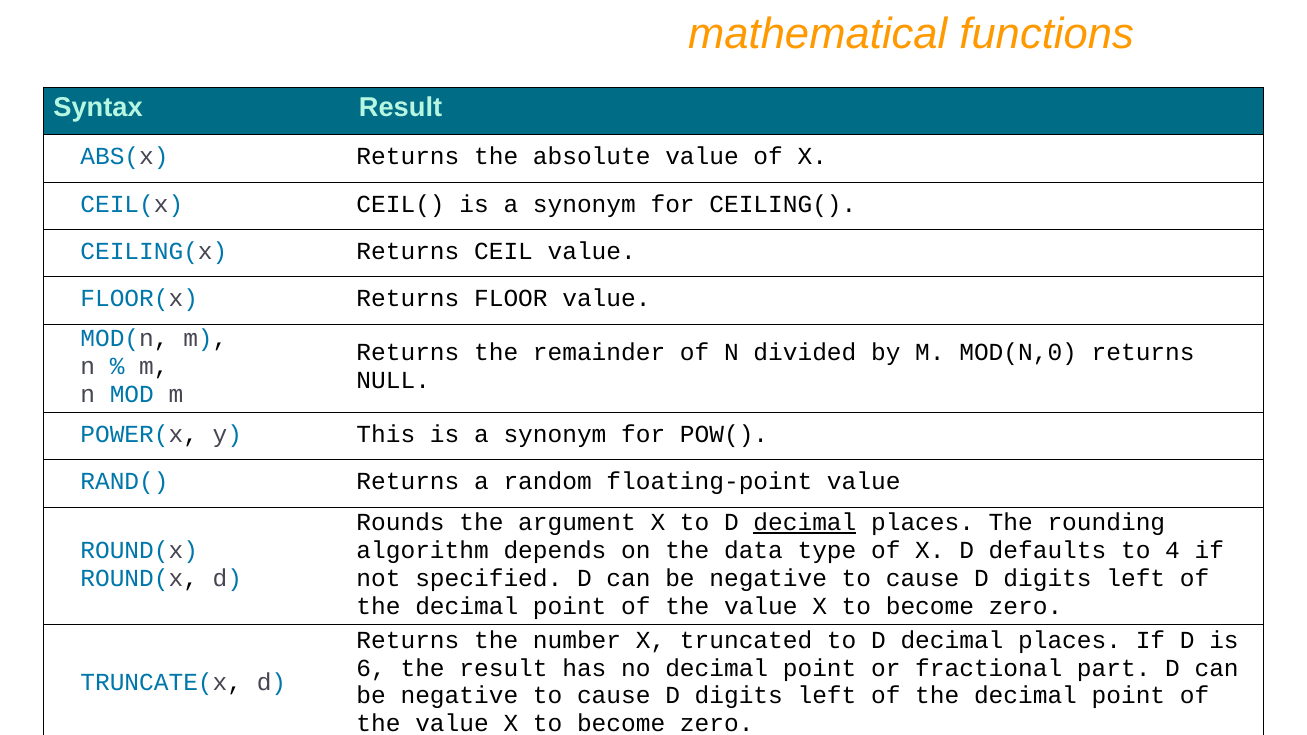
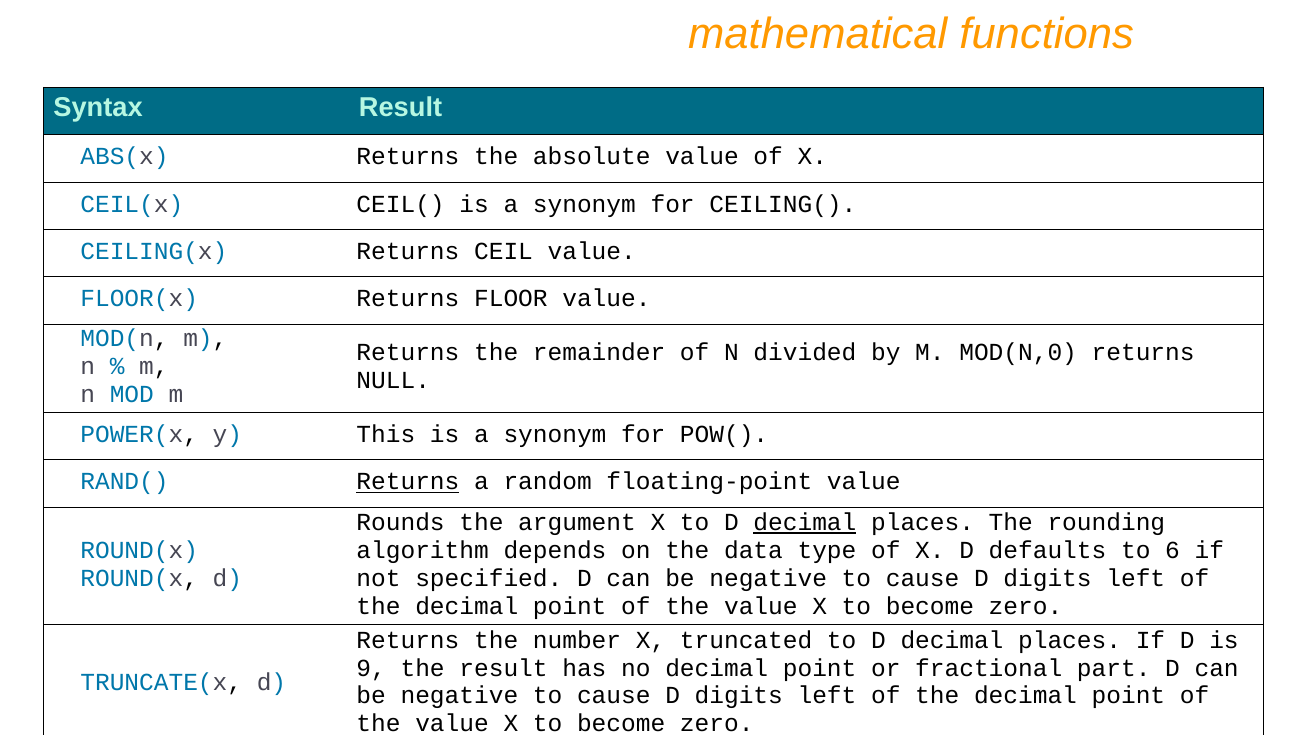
Returns underline: none -> present (408, 482)
4: 4 -> 6 (1173, 551)
6: 6 -> 9 (371, 668)
